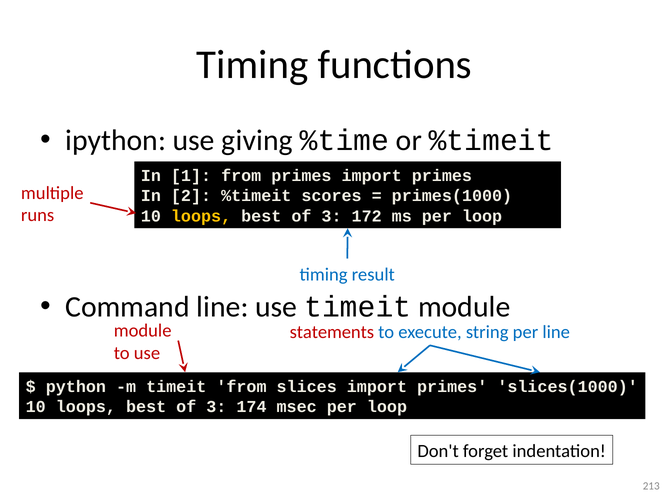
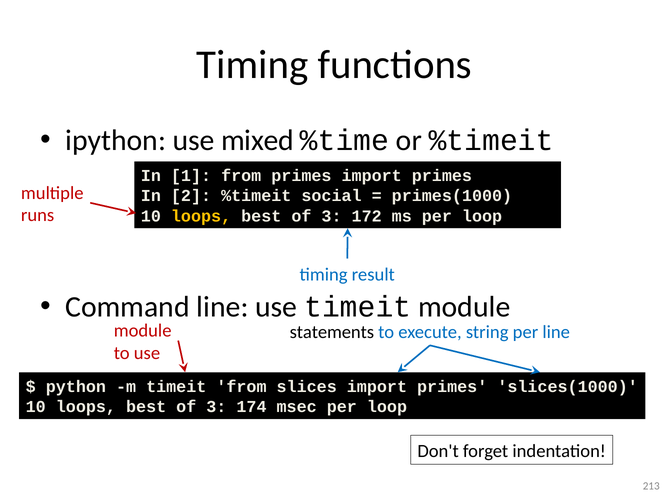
giving: giving -> mixed (257, 140)
scores: scores -> social (332, 196)
statements colour: red -> black (332, 332)
